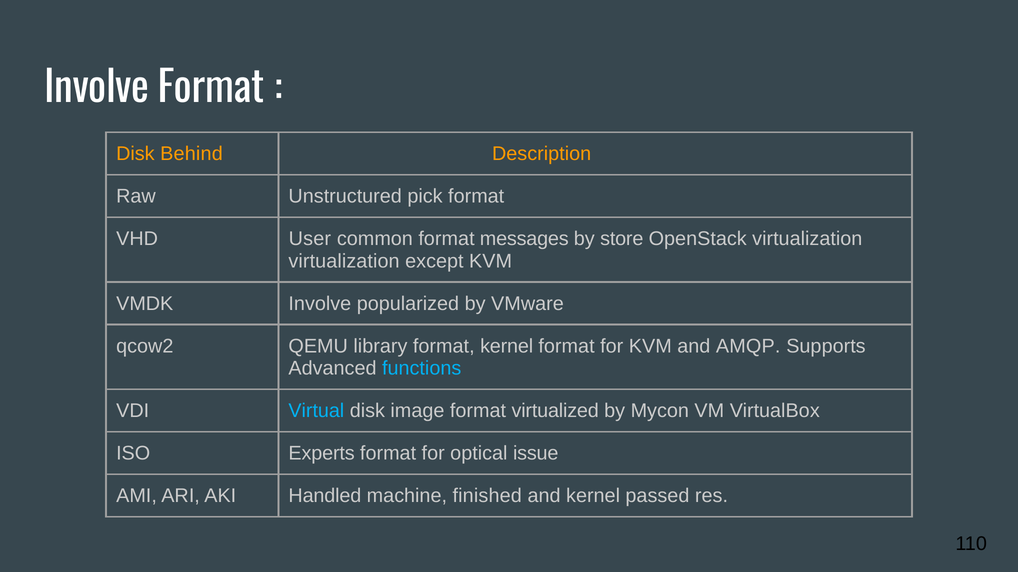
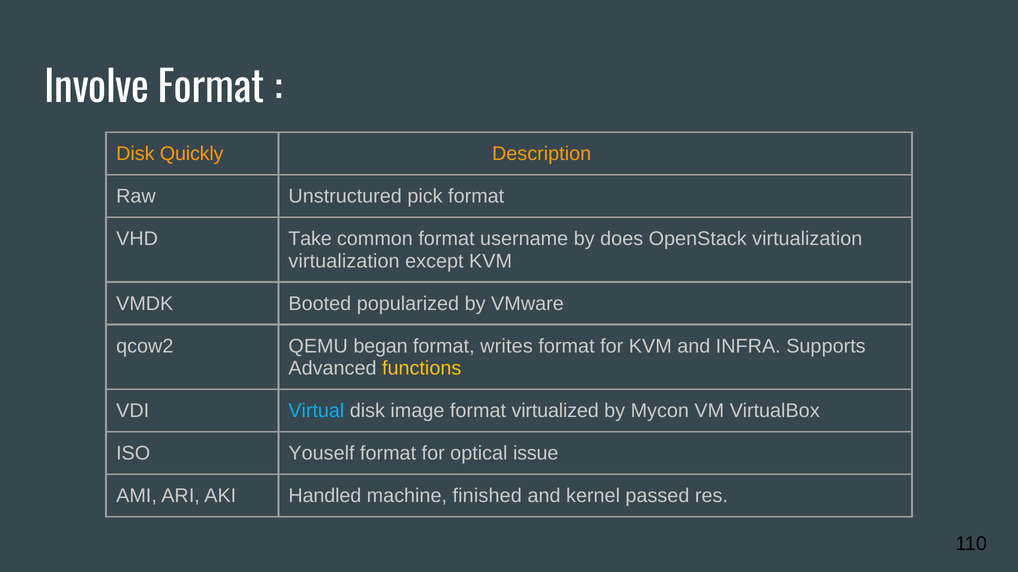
Behind: Behind -> Quickly (192, 154)
User: User -> Take (310, 239)
messages: messages -> username (524, 239)
store: store -> does (622, 239)
VMDK Involve: Involve -> Booted (320, 304)
library: library -> began (381, 346)
format kernel: kernel -> writes (506, 346)
AMQP: AMQP -> INFRA (748, 346)
functions colour: light blue -> yellow (422, 369)
Experts: Experts -> Youself (322, 454)
